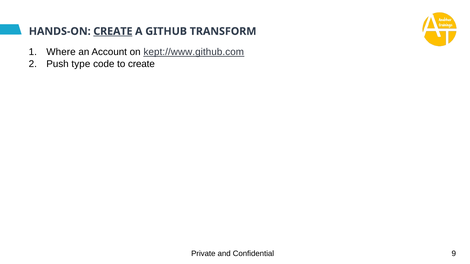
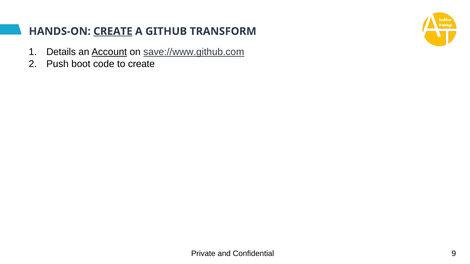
Where: Where -> Details (61, 52)
Account underline: none -> present (109, 52)
kept://www.github.com: kept://www.github.com -> save://www.github.com (194, 52)
type: type -> boot (81, 64)
